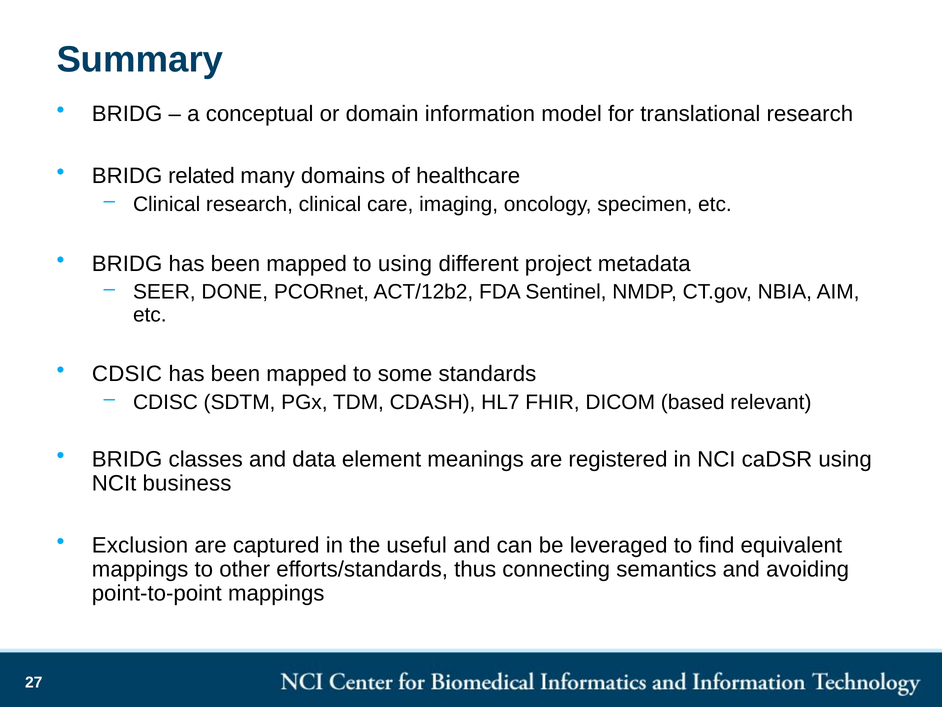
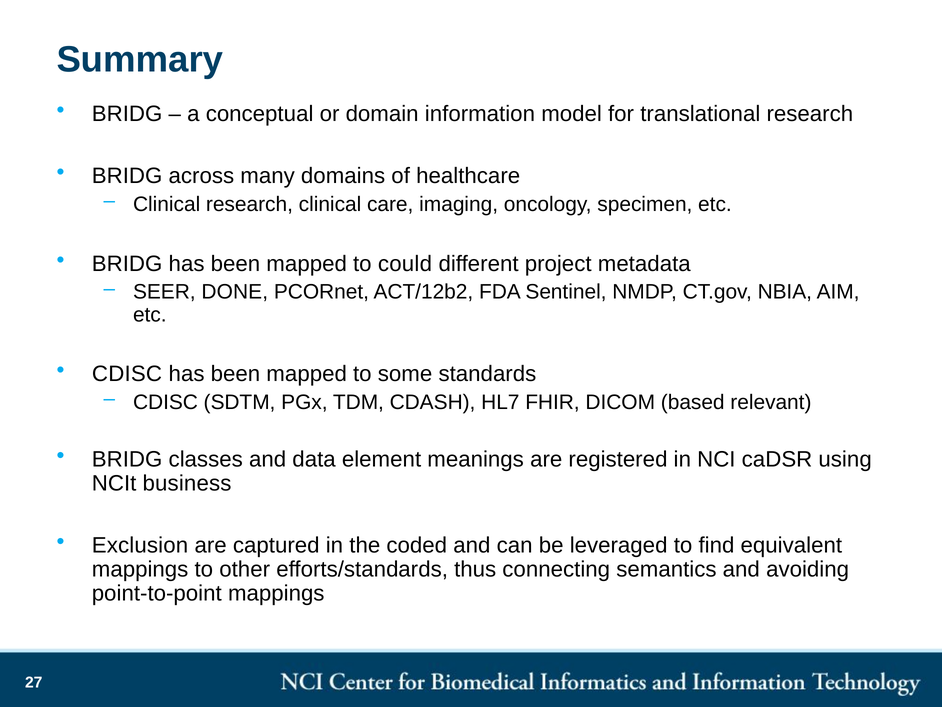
related: related -> across (201, 176)
to using: using -> could (405, 264)
CDSIC: CDSIC -> CDISC (127, 374)
useful: useful -> coded (417, 545)
